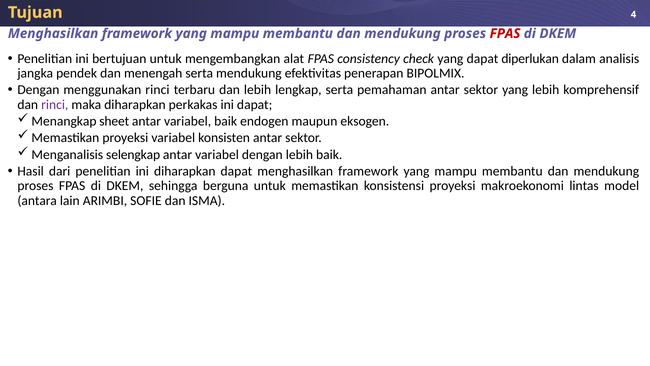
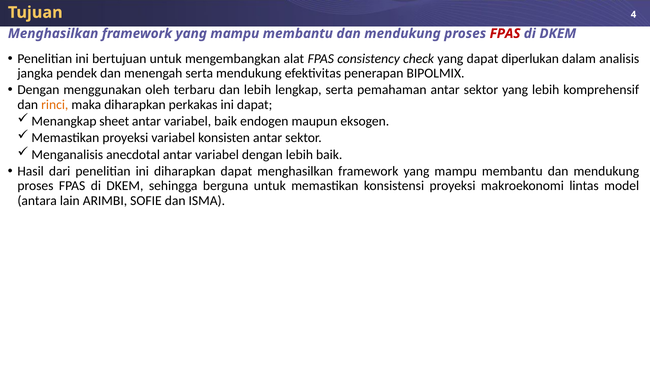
menggunakan rinci: rinci -> oleh (158, 90)
rinci colour: purple -> orange (55, 105)
selengkap: selengkap -> anecdotal (133, 155)
